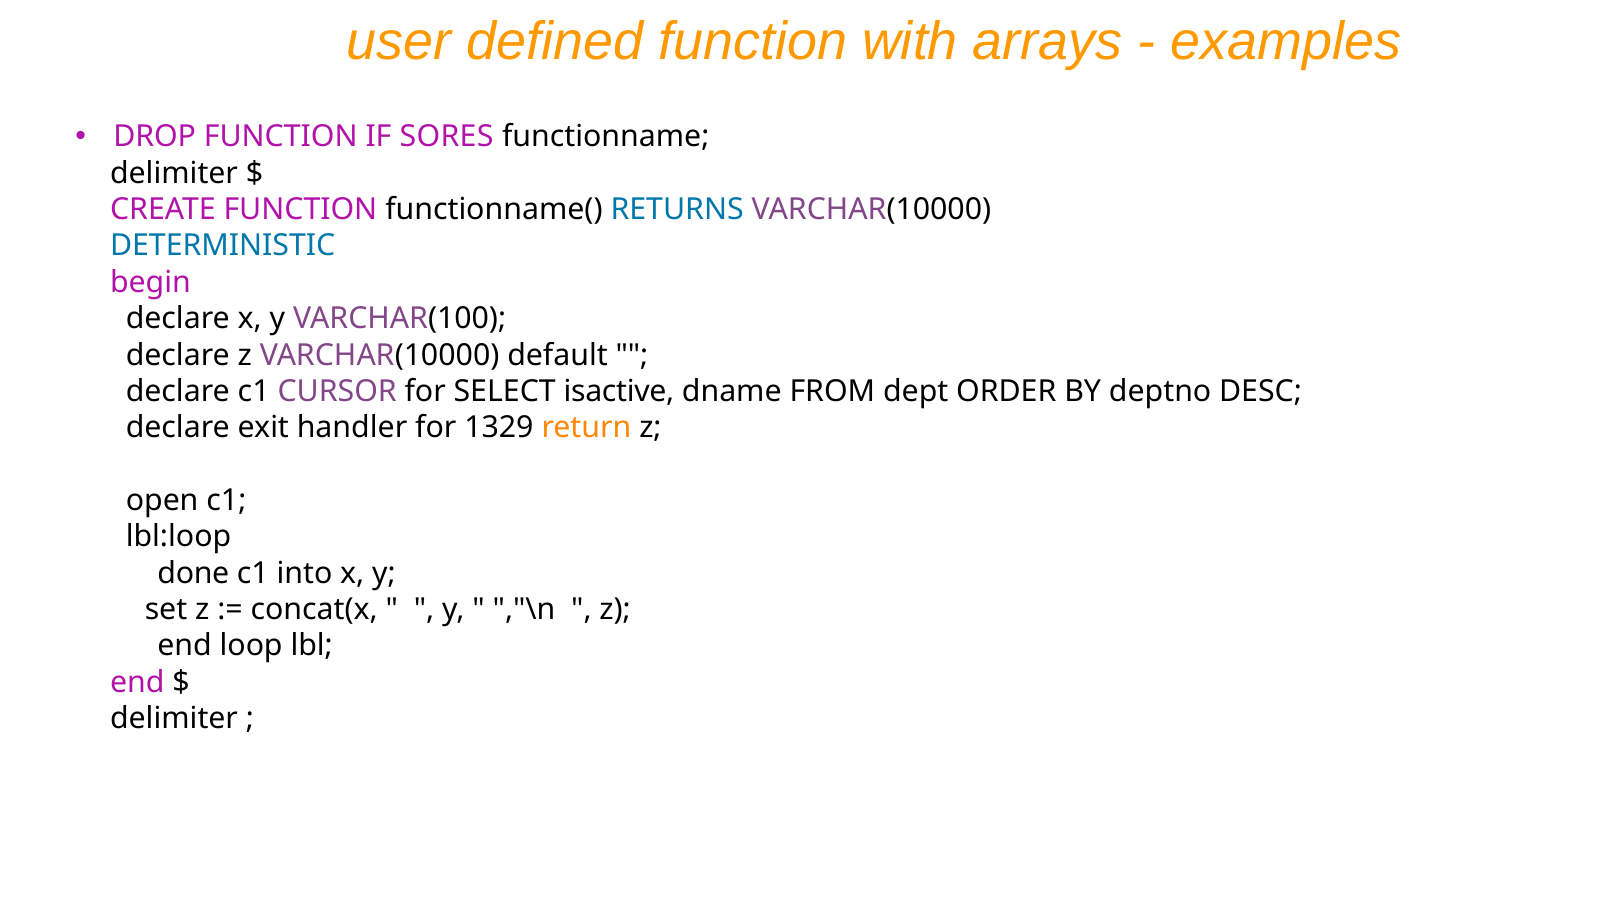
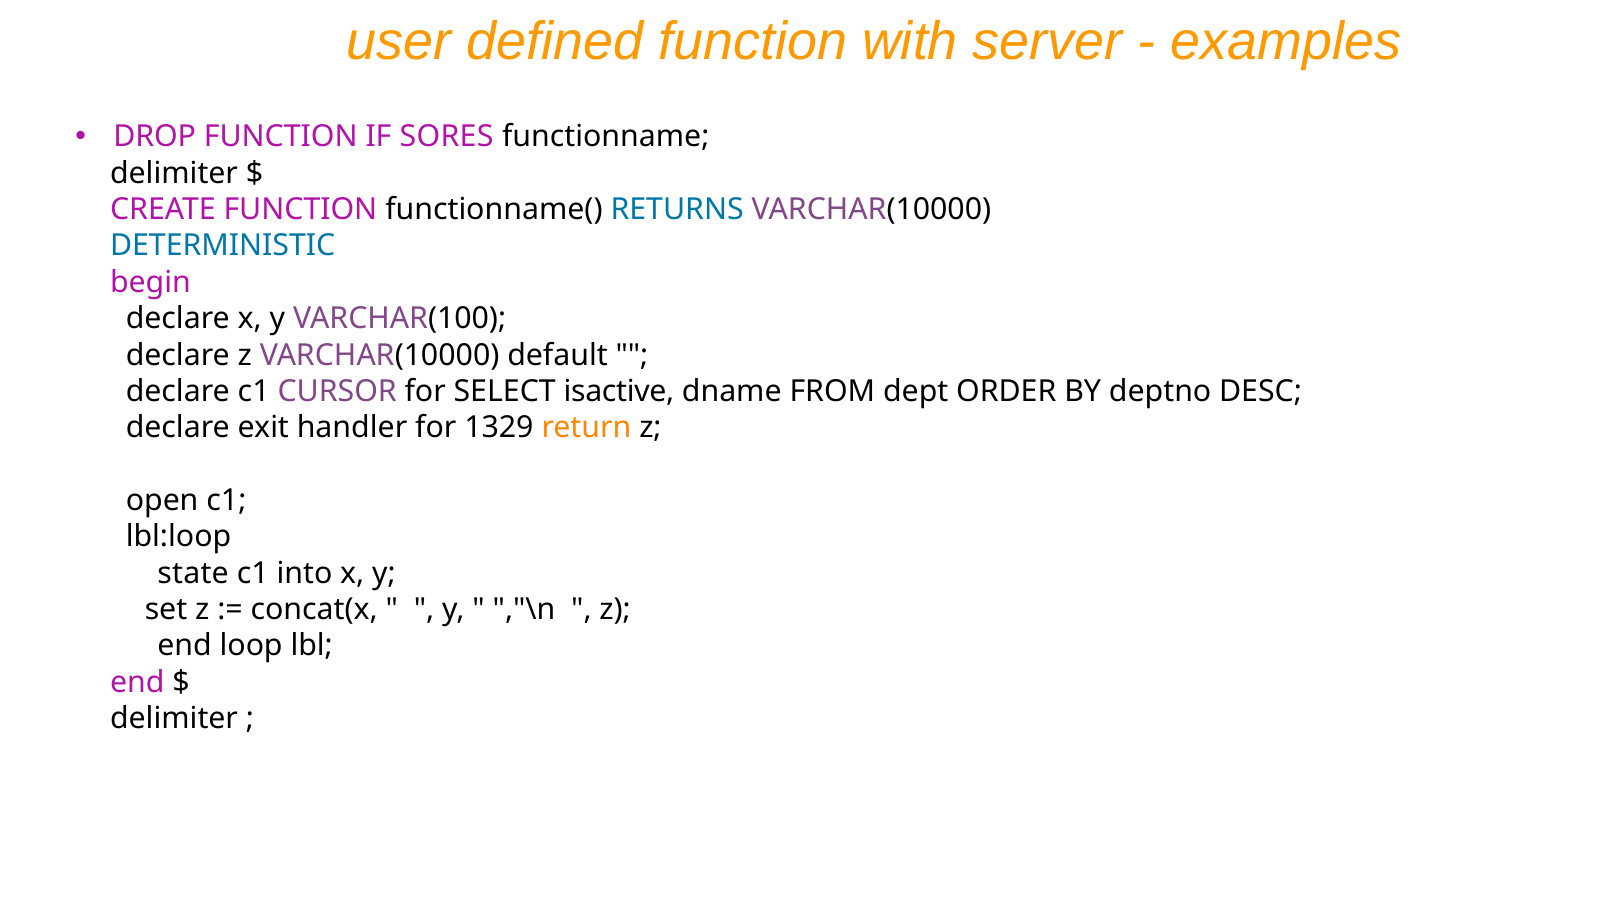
arrays: arrays -> server (1048, 42)
done: done -> state (193, 573)
